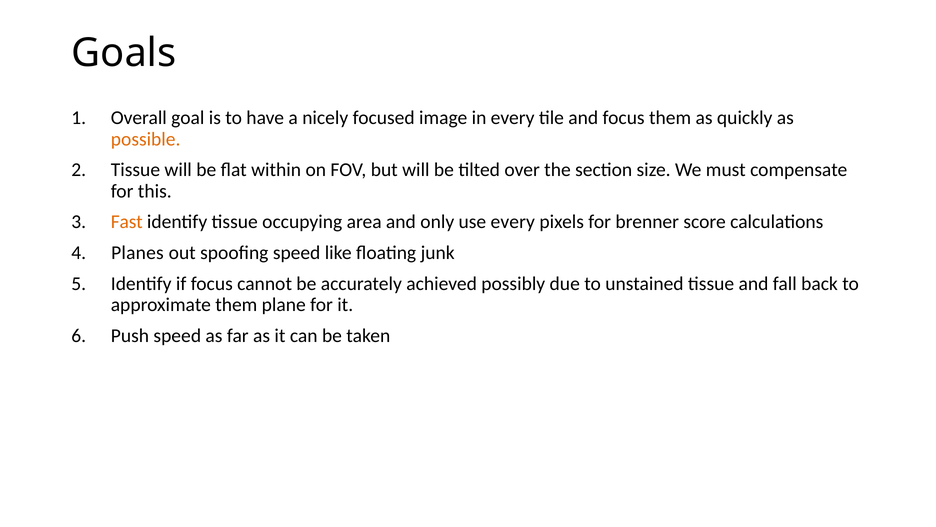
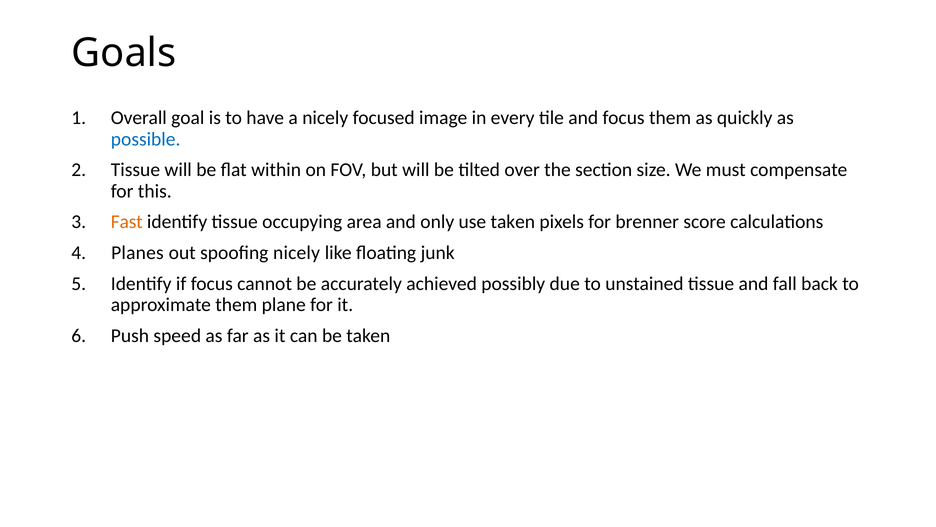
possible colour: orange -> blue (146, 139)
use every: every -> taken (513, 222)
spoofing speed: speed -> nicely (297, 253)
